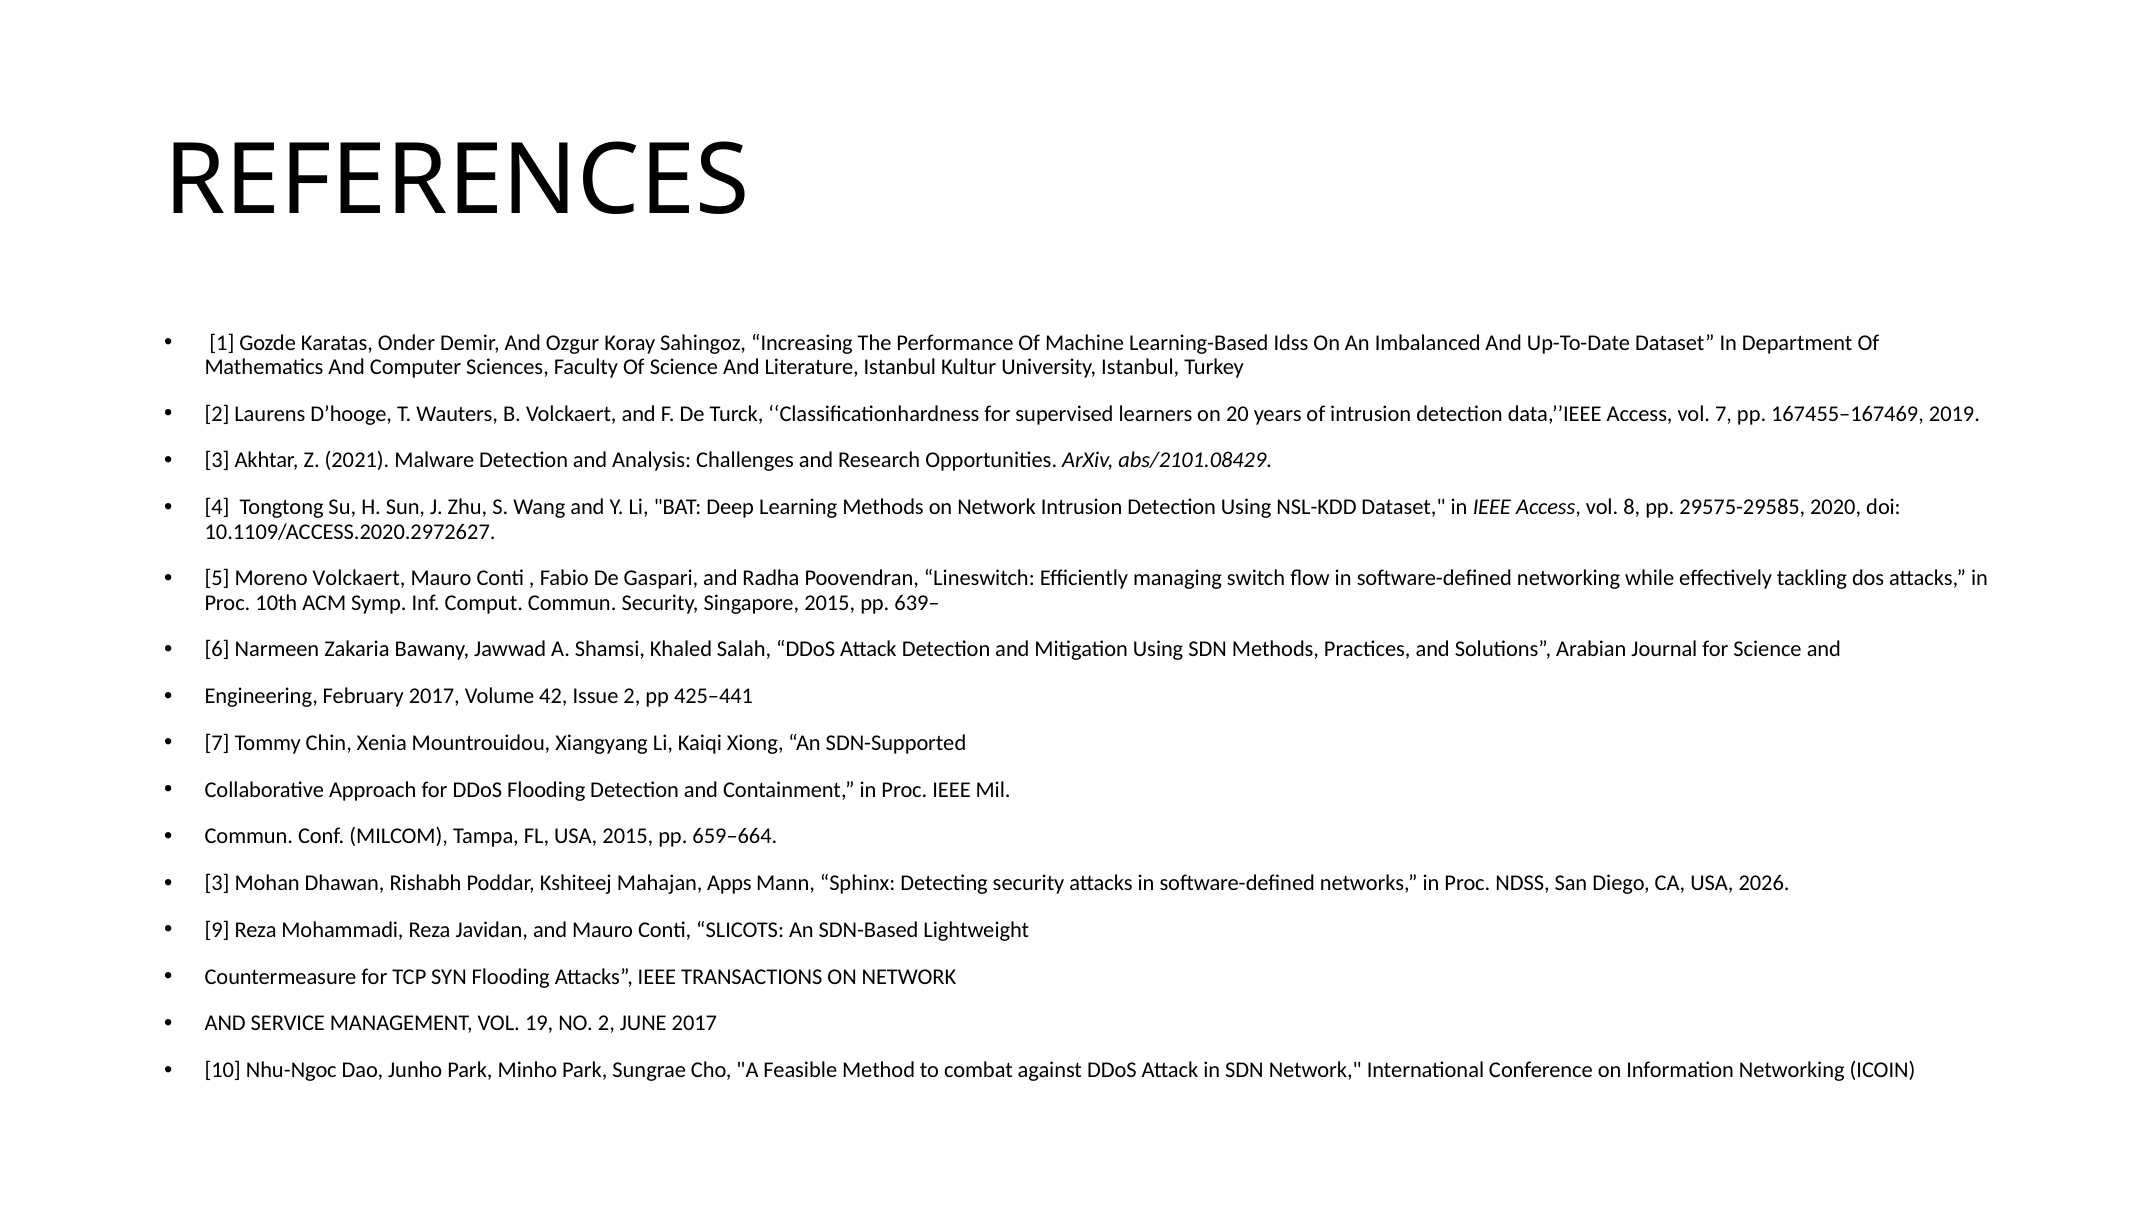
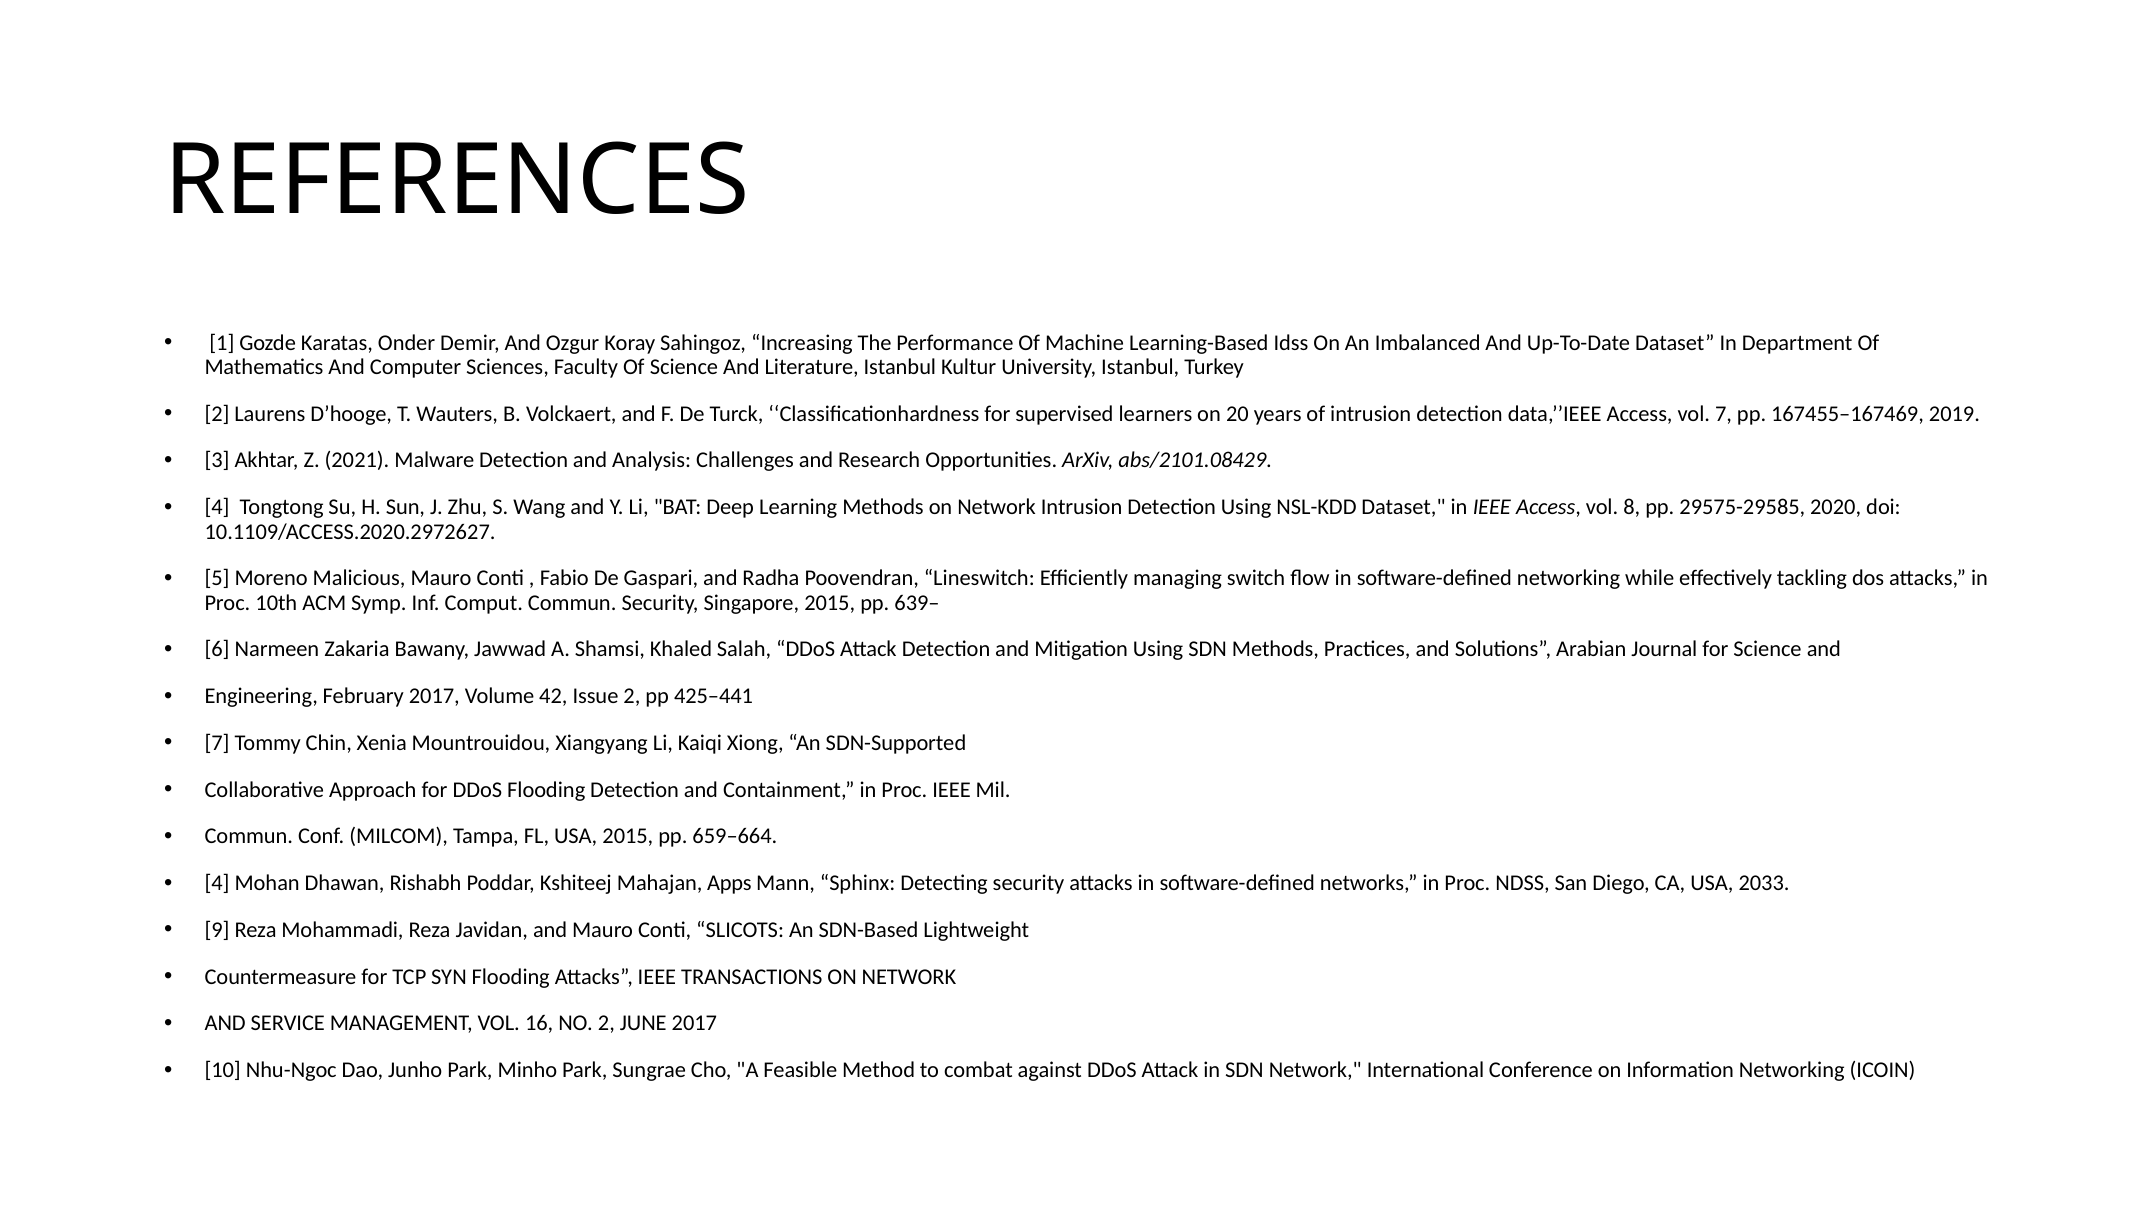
Moreno Volckaert: Volckaert -> Malicious (359, 578)
3: 3 -> 4 (217, 883)
2026: 2026 -> 2033 (1764, 883)
19: 19 -> 16 (539, 1023)
